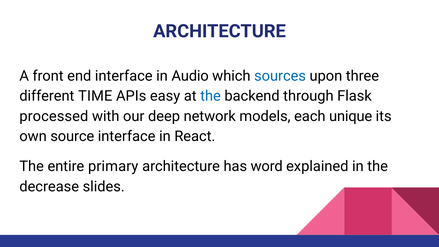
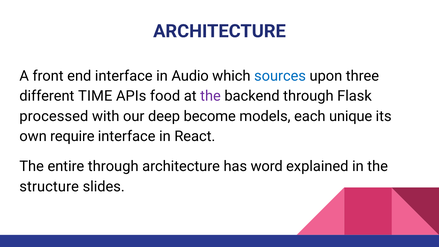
easy: easy -> food (165, 96)
the colour: blue -> purple (211, 96)
network: network -> become (210, 116)
source: source -> require (72, 136)
entire primary: primary -> through (113, 166)
decrease: decrease -> structure (49, 187)
